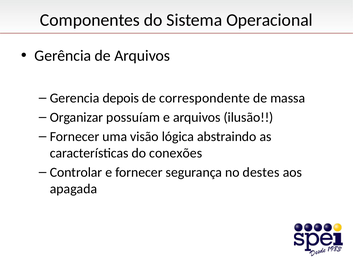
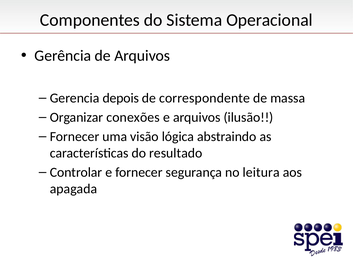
possuíam: possuíam -> conexões (133, 117)
conexões: conexões -> resultado (176, 153)
destes: destes -> leitura (261, 172)
